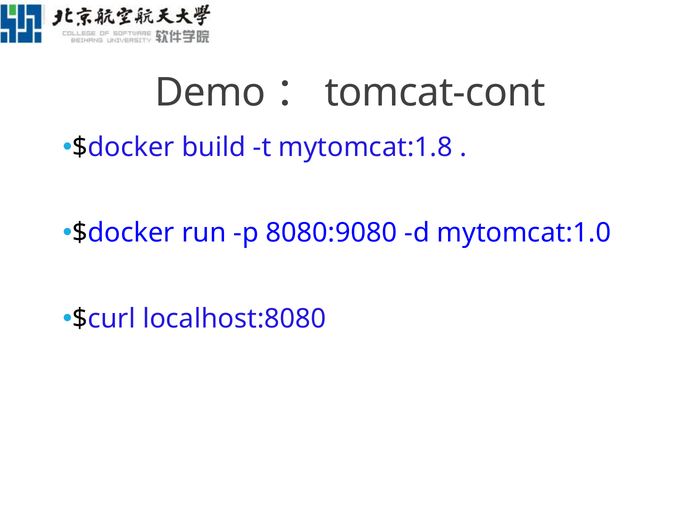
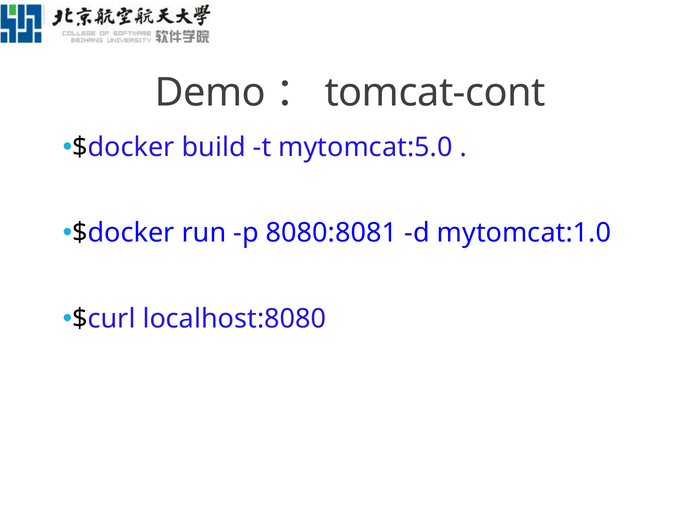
mytomcat:1.8: mytomcat:1.8 -> mytomcat:5.0 (365, 147)
8080:9080: 8080:9080 -> 8080:8081 (332, 233)
